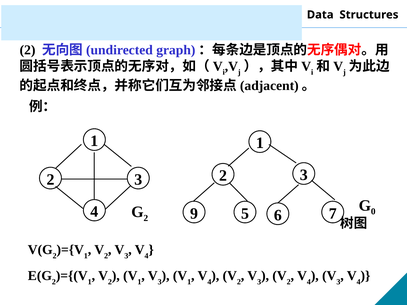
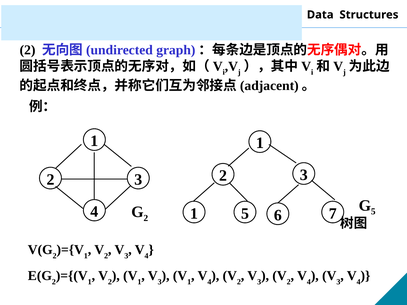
0: 0 -> 5 (373, 212)
9: 9 -> 1 (194, 214)
